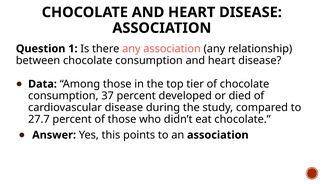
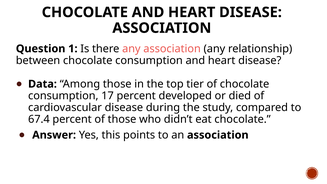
37: 37 -> 17 (108, 96)
27.7: 27.7 -> 67.4 (39, 119)
